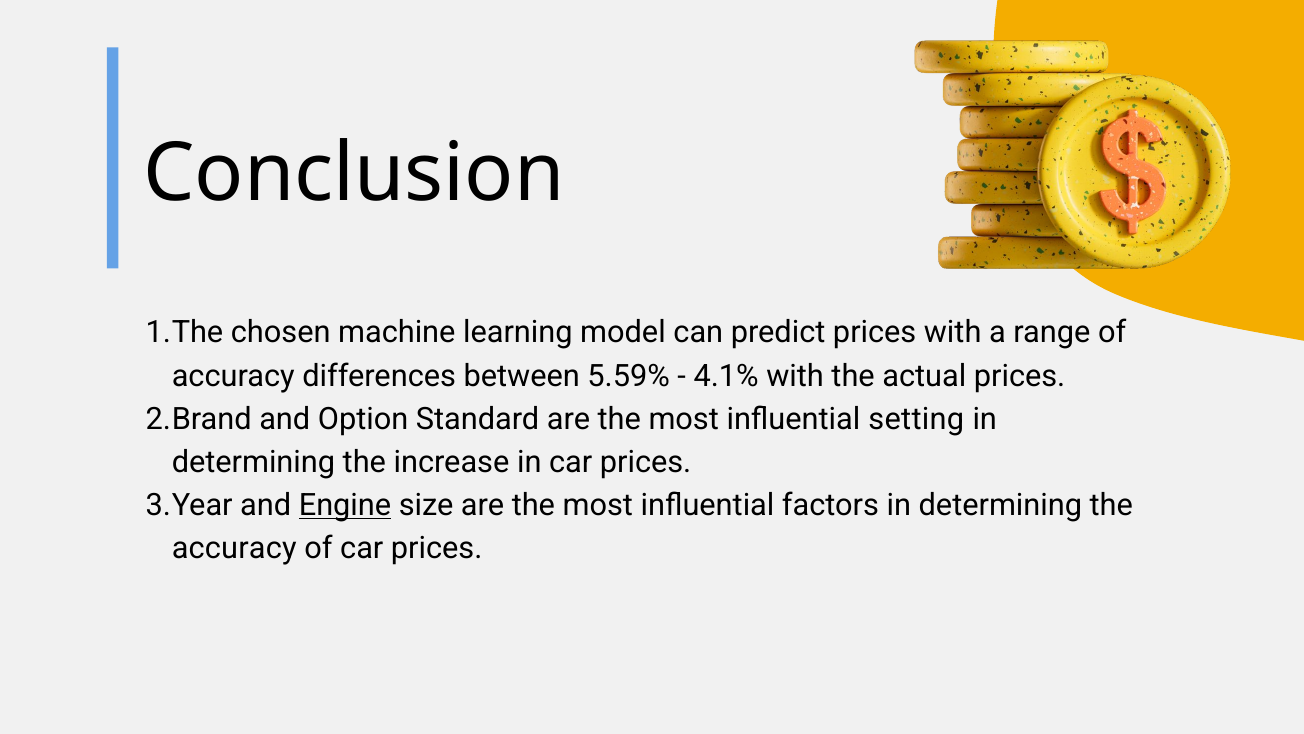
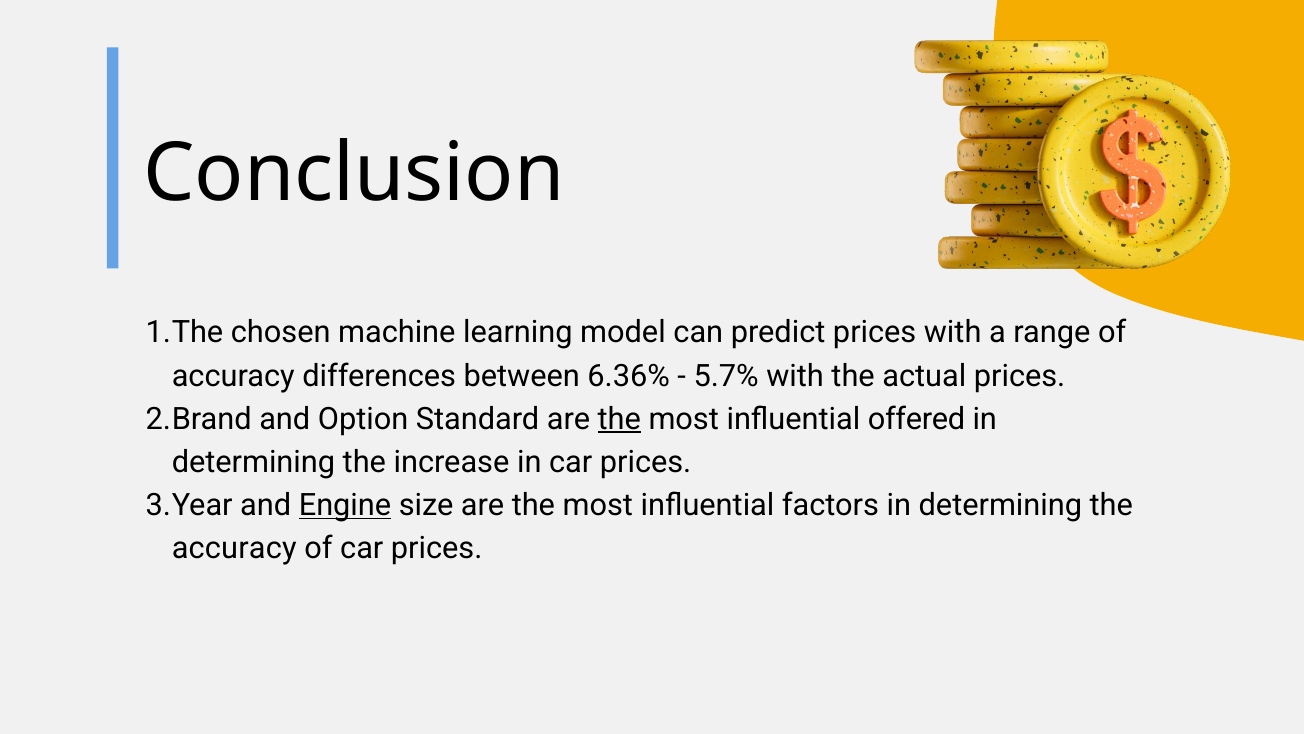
5.59%: 5.59% -> 6.36% (629, 376)
4.1%: 4.1% -> 5.7% (726, 376)
the underline: none -> present (619, 419)
setting: setting -> offered (917, 419)
